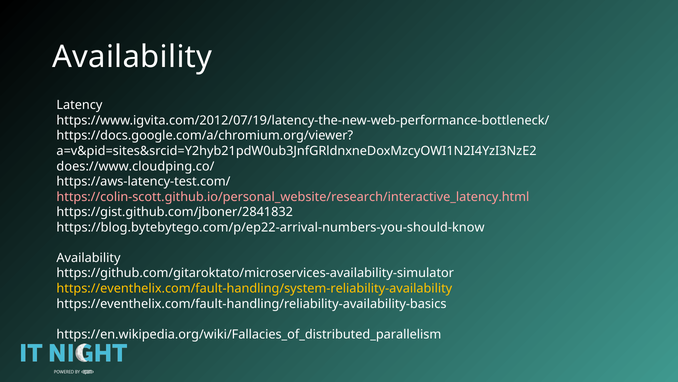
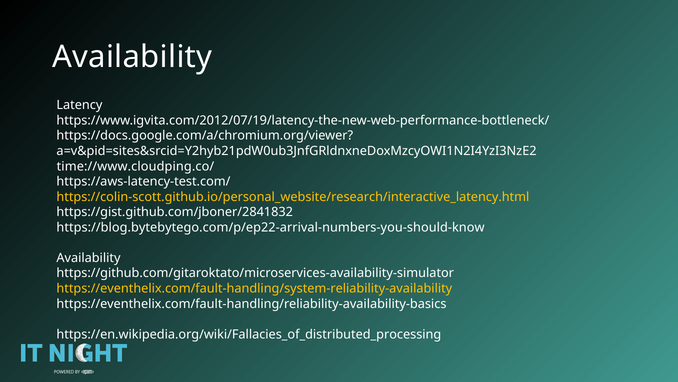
does://www.cloudping.co/: does://www.cloudping.co/ -> time://www.cloudping.co/ (135, 166)
https://colin-scott.github.io/personal_website/research/interactive_latency.html colour: pink -> yellow (293, 197)
https://en.wikipedia.org/wiki/Fallacies_of_distributed_parallelism: https://en.wikipedia.org/wiki/Fallacies_of_distributed_parallelism -> https://en.wikipedia.org/wiki/Fallacies_of_distributed_processing (249, 334)
